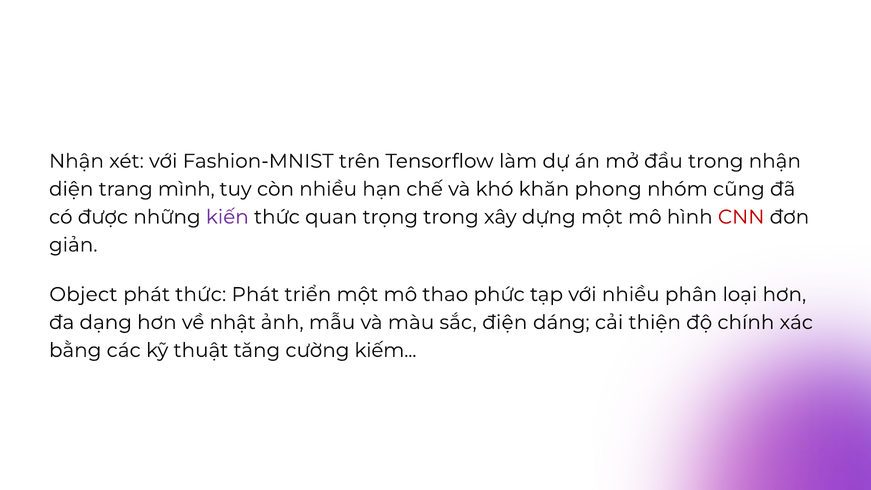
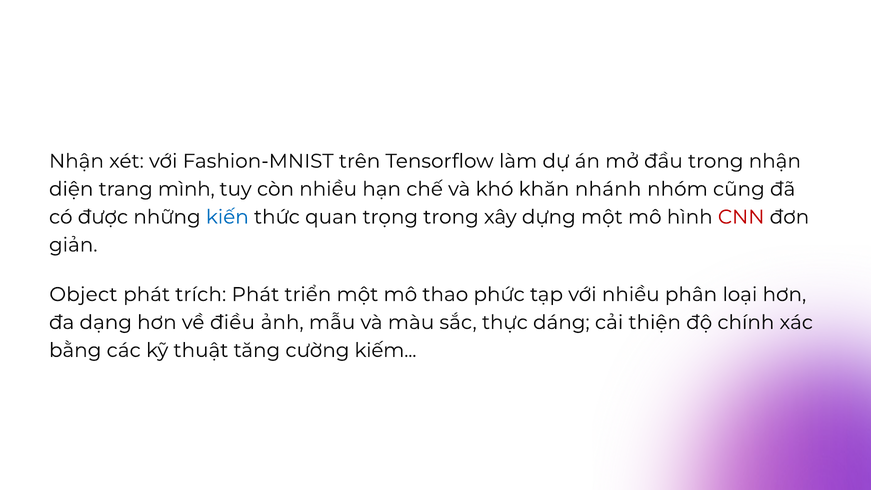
phong: phong -> nhánh (608, 189)
kiến colour: purple -> blue (227, 217)
phát thức: thức -> trích (201, 294)
nhật: nhật -> điều (232, 322)
điện: điện -> thực (505, 322)
